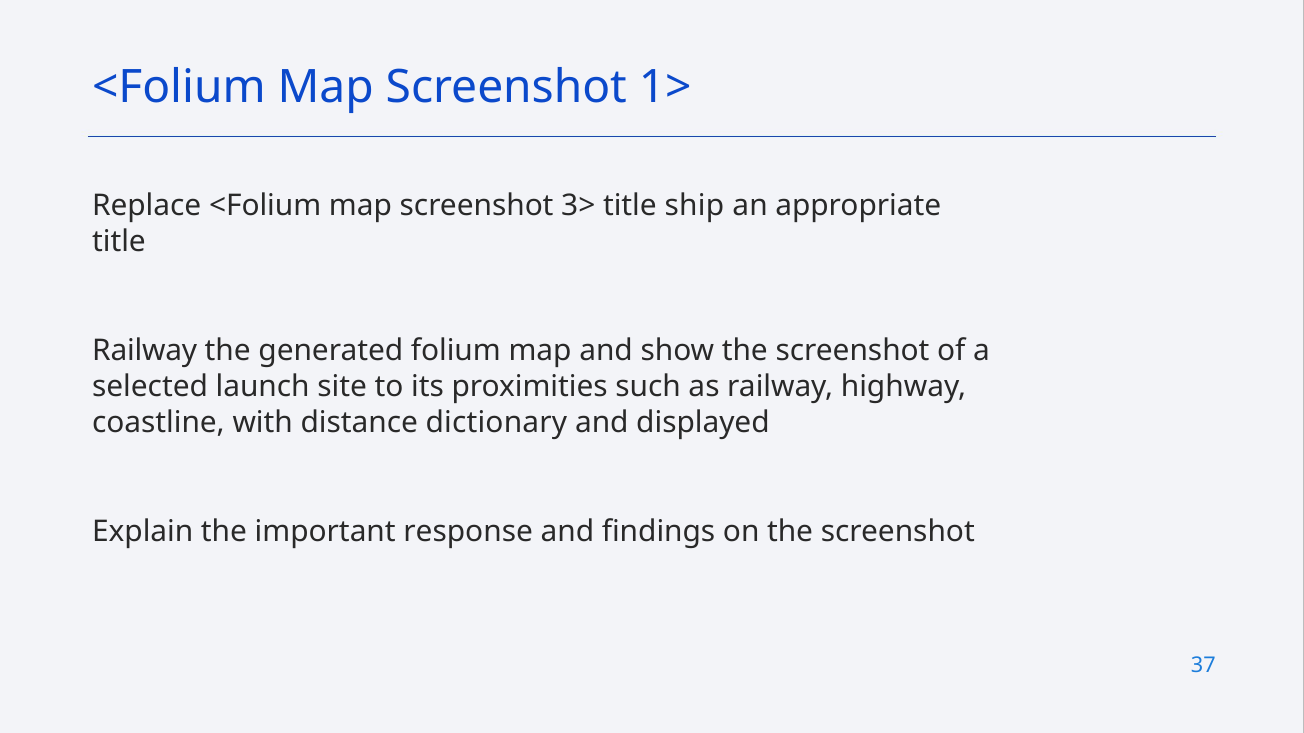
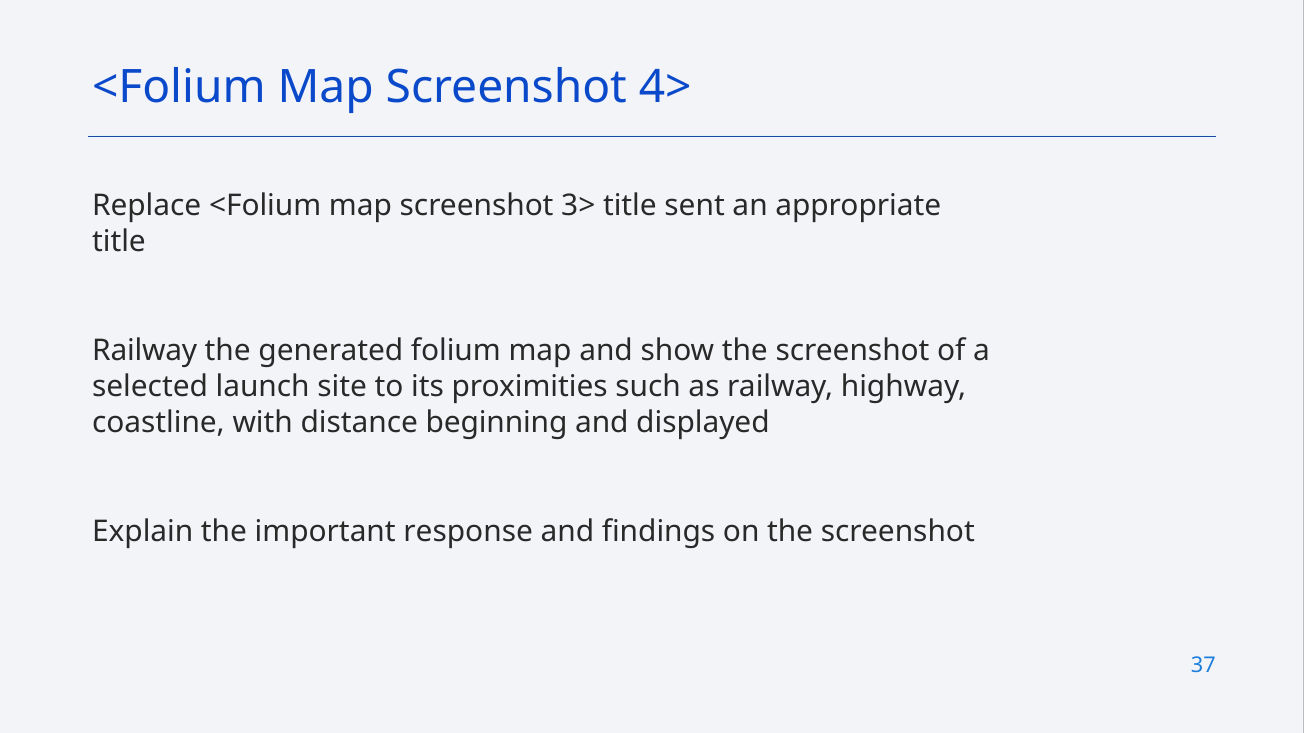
1>: 1> -> 4> (665, 87)
ship: ship -> sent (695, 206)
dictionary: dictionary -> beginning (497, 423)
